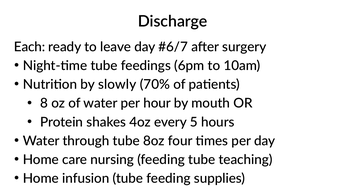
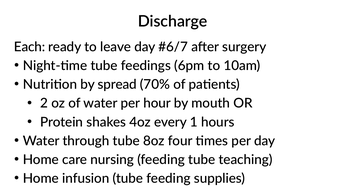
slowly: slowly -> spread (117, 85)
8: 8 -> 2 (44, 104)
5: 5 -> 1 (194, 123)
